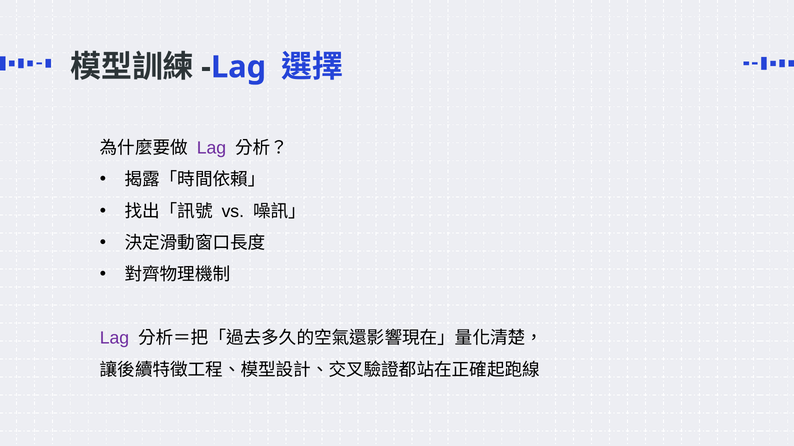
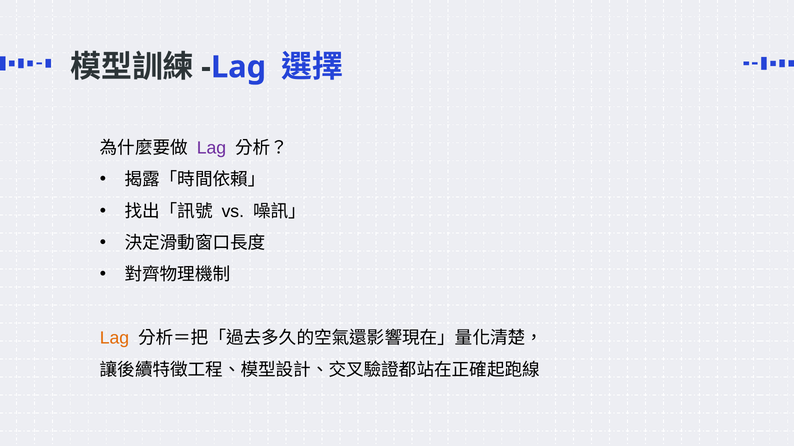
Lag colour: purple -> orange (114, 339)
